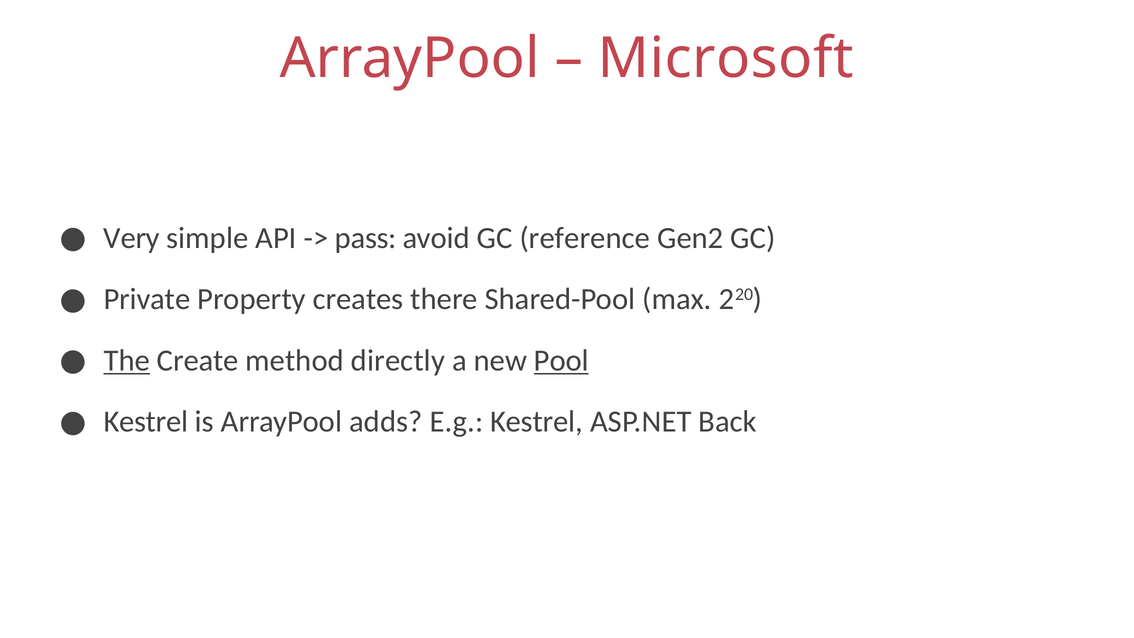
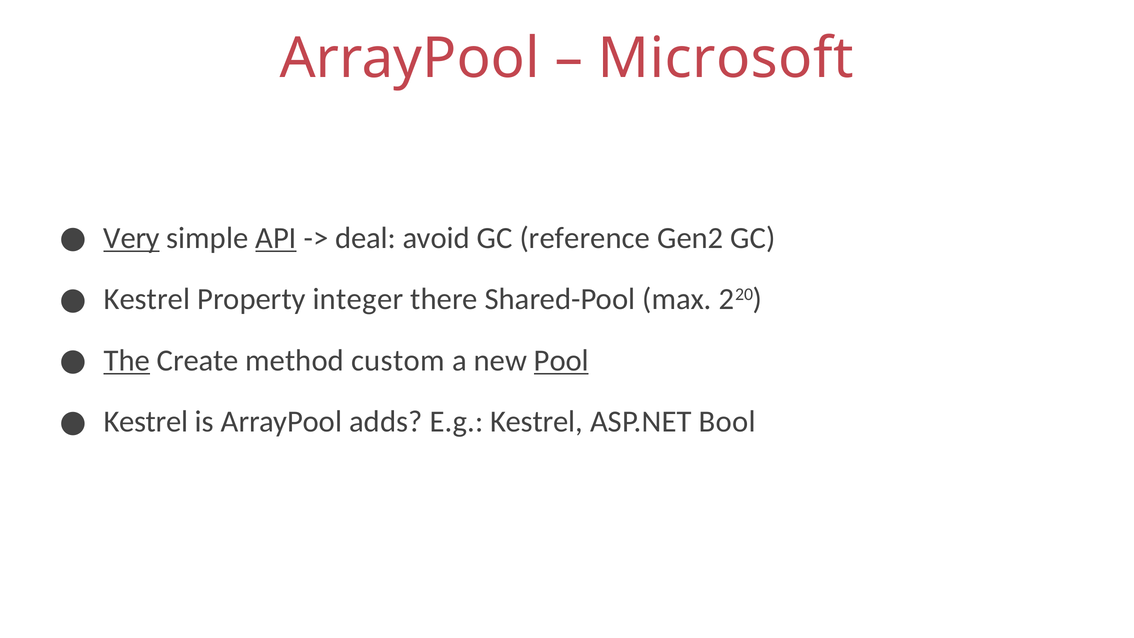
Very underline: none -> present (132, 238)
API underline: none -> present (276, 238)
pass: pass -> deal (366, 238)
Private: Private -> Kestrel (147, 299)
creates: creates -> integer (358, 299)
directly: directly -> custom (398, 360)
Back: Back -> Bool (727, 422)
